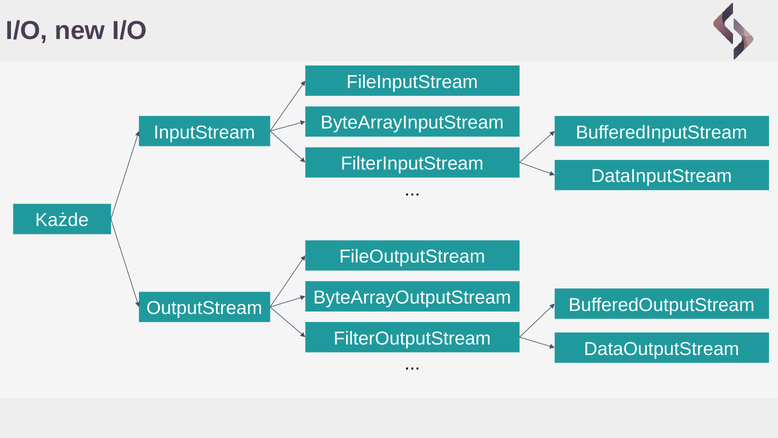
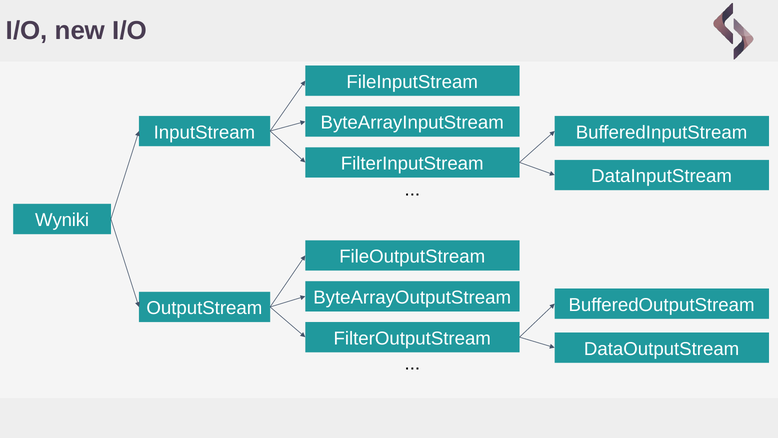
Każde: Każde -> Wyniki (62, 220)
